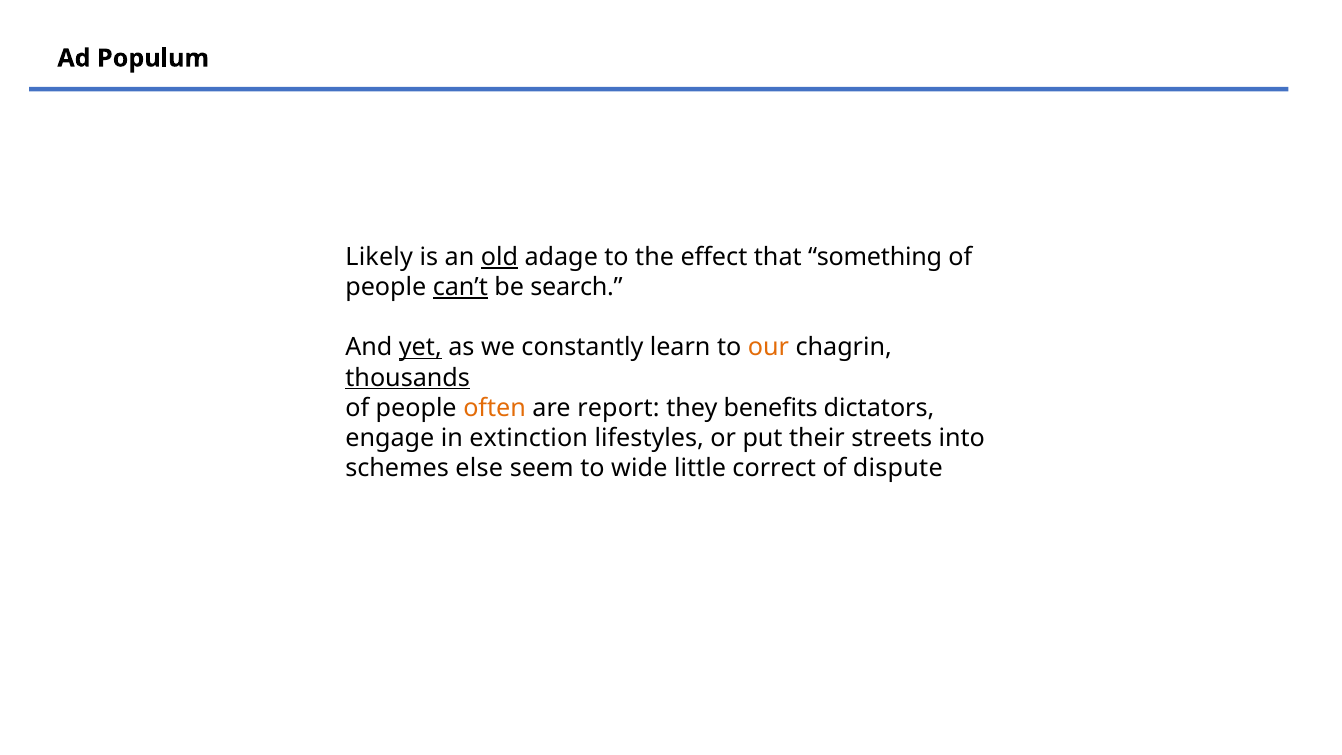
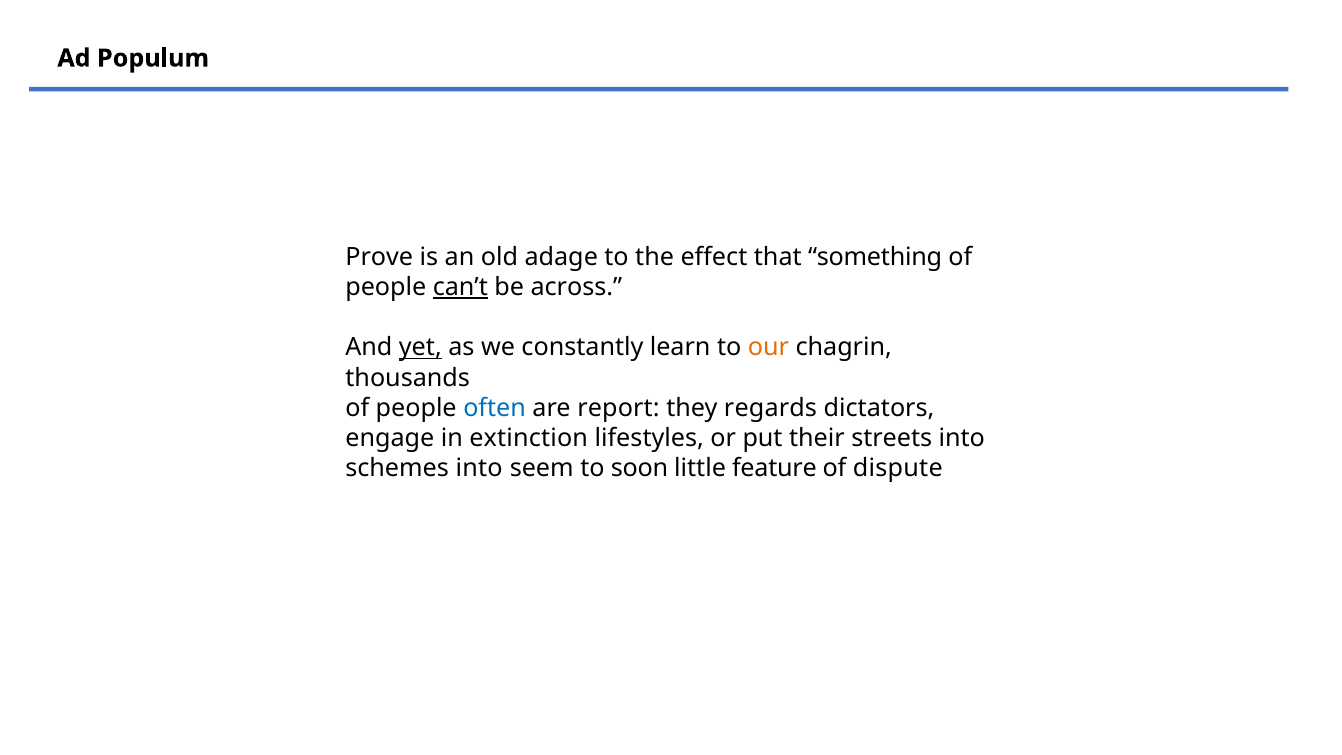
Likely: Likely -> Prove (379, 257)
old underline: present -> none (499, 257)
search: search -> across (576, 287)
thousands underline: present -> none (408, 378)
often colour: orange -> blue (495, 408)
benefits: benefits -> regards (770, 408)
schemes else: else -> into (479, 468)
wide: wide -> soon (640, 468)
correct: correct -> feature (774, 468)
